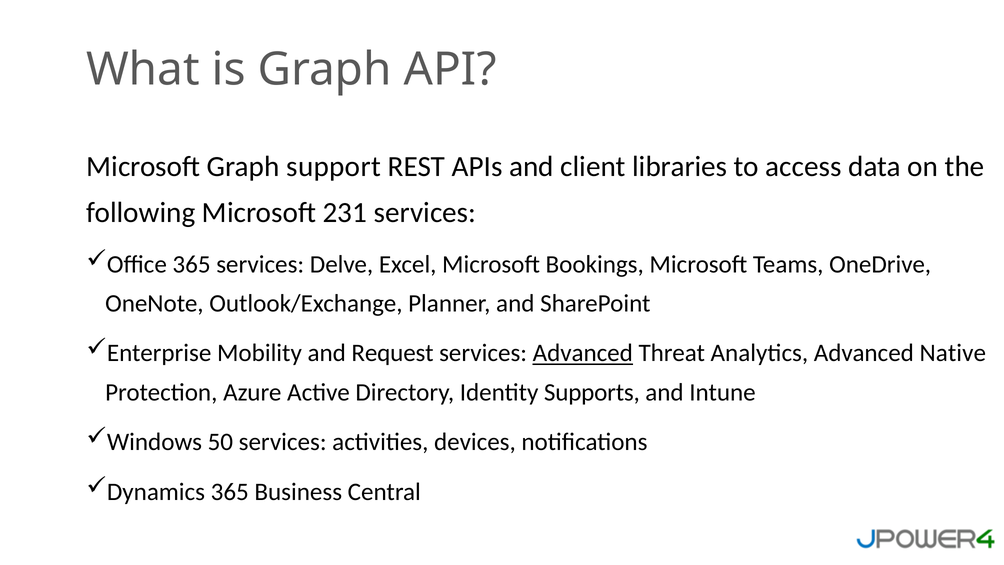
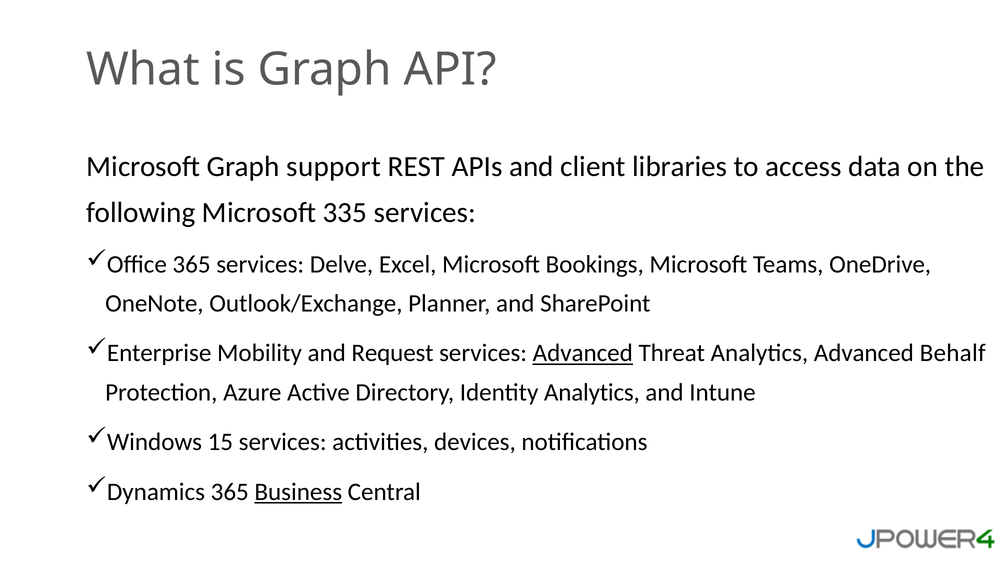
231: 231 -> 335 (345, 212)
Native: Native -> Behalf (953, 353)
Identity Supports: Supports -> Analytics (592, 392)
50: 50 -> 15 (220, 442)
Business underline: none -> present (298, 491)
